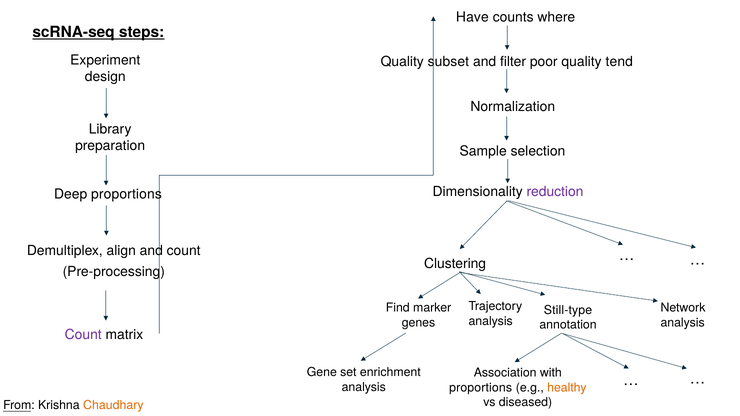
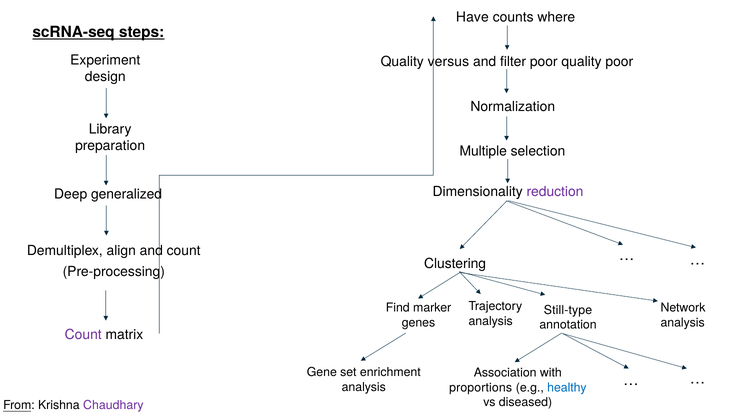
subset: subset -> versus (448, 62)
quality tend: tend -> poor (619, 62)
Sample: Sample -> Multiple (483, 151)
Deep proportions: proportions -> generalized (127, 194)
healthy colour: orange -> blue (567, 388)
Chaudhary colour: orange -> purple (113, 406)
